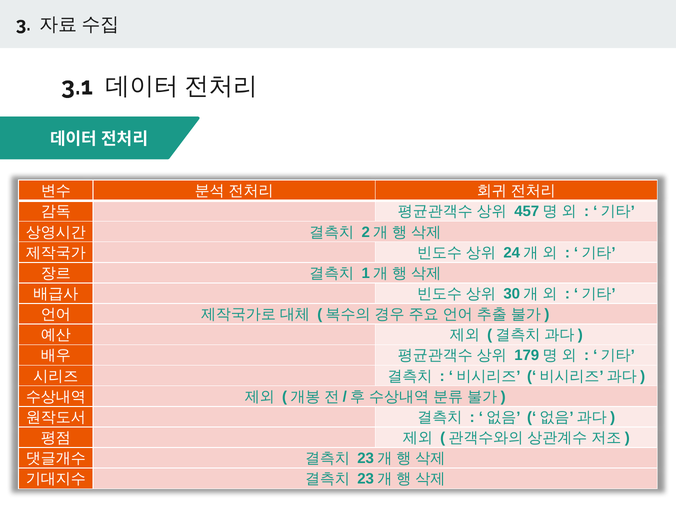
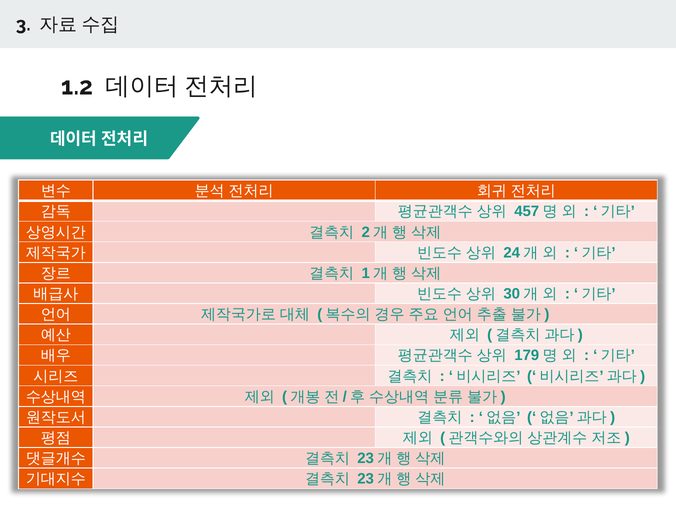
3.1: 3.1 -> 1.2 (77, 86)
